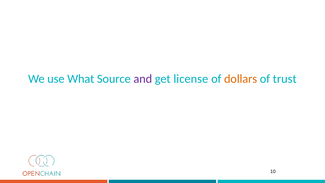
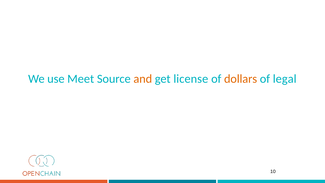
What: What -> Meet (81, 79)
and colour: purple -> orange (143, 79)
trust: trust -> legal (285, 79)
